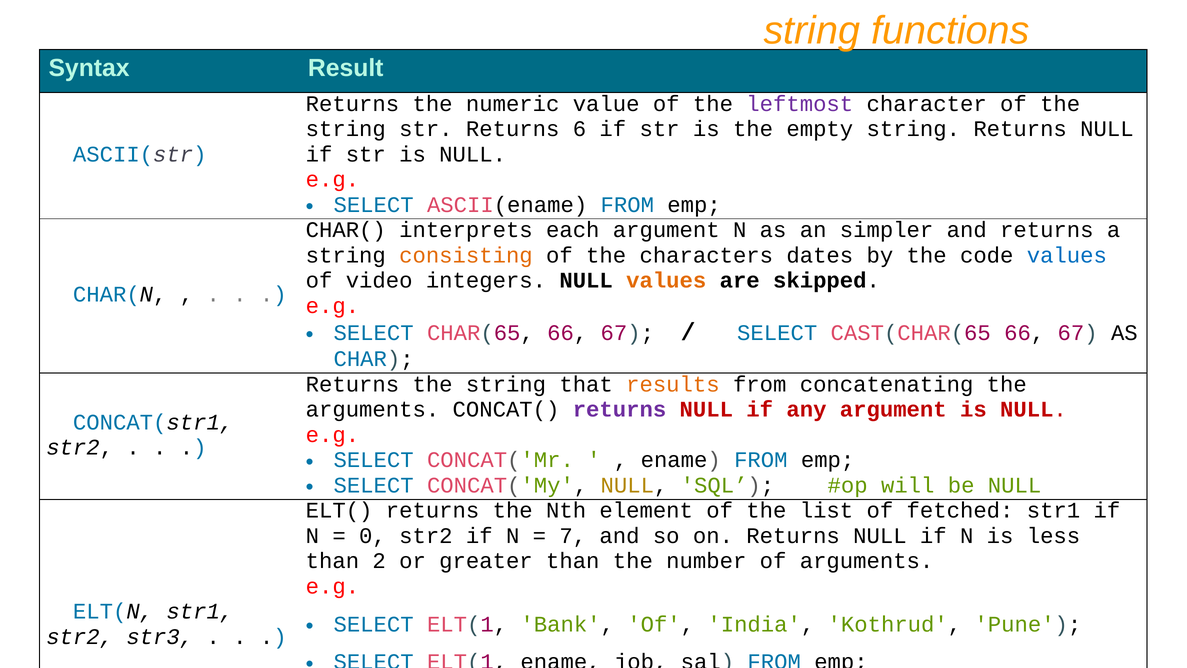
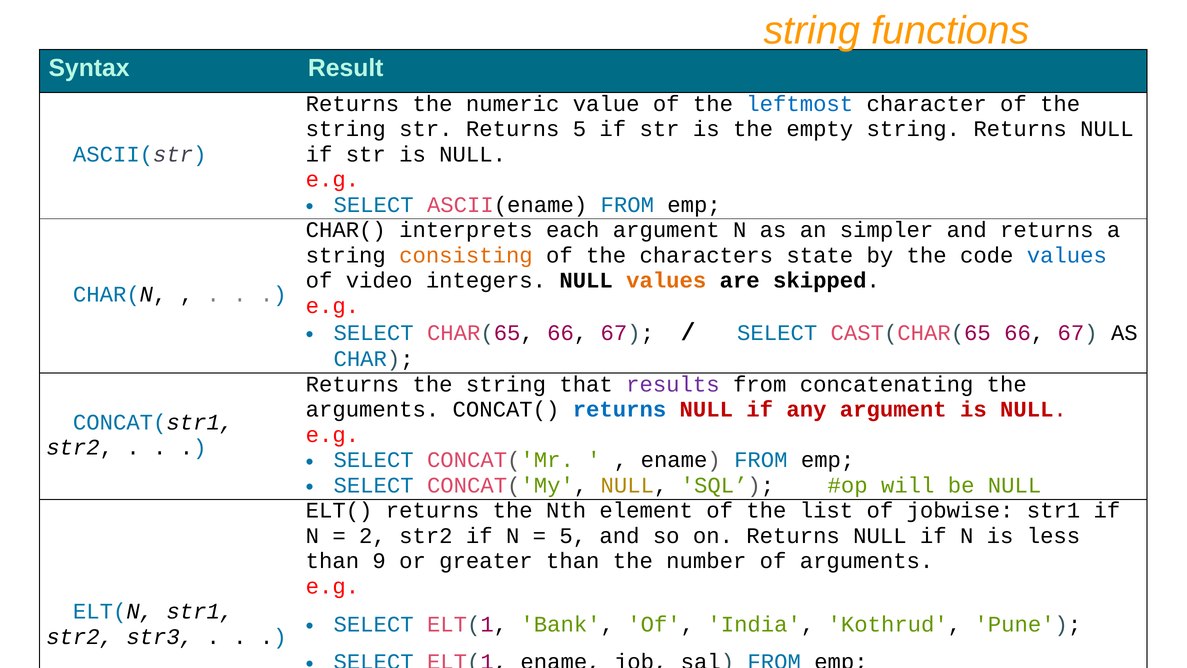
leftmost colour: purple -> blue (800, 104)
Returns 6: 6 -> 5 (579, 129)
dates: dates -> state (820, 255)
results colour: orange -> purple (673, 384)
returns colour: purple -> blue (620, 409)
fetched: fetched -> jobwise (960, 510)
0: 0 -> 2 (372, 536)
7: 7 -> 5 (573, 536)
2: 2 -> 9 (379, 561)
